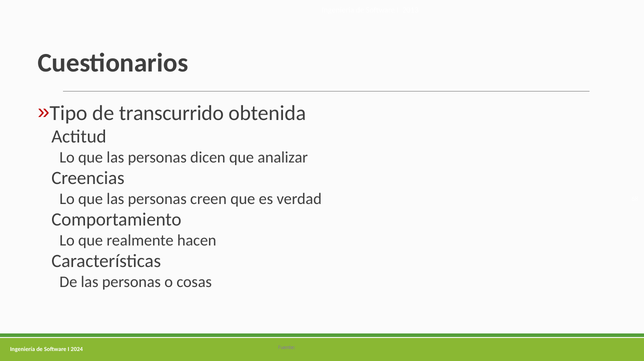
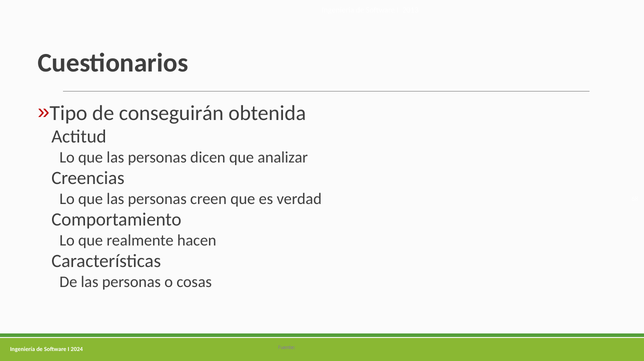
transcurrido: transcurrido -> conseguirán (171, 113)
